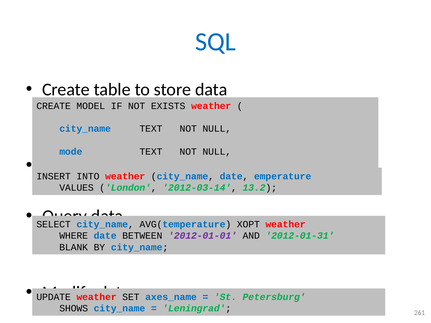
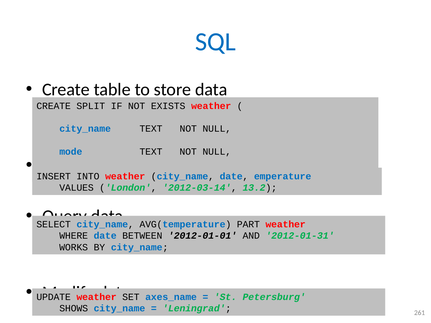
MODEL: MODEL -> SPLIT (91, 106)
XOPT: XOPT -> PART (248, 224)
2012-01-01 colour: purple -> black (203, 236)
BLANK: BLANK -> WORKS (74, 247)
